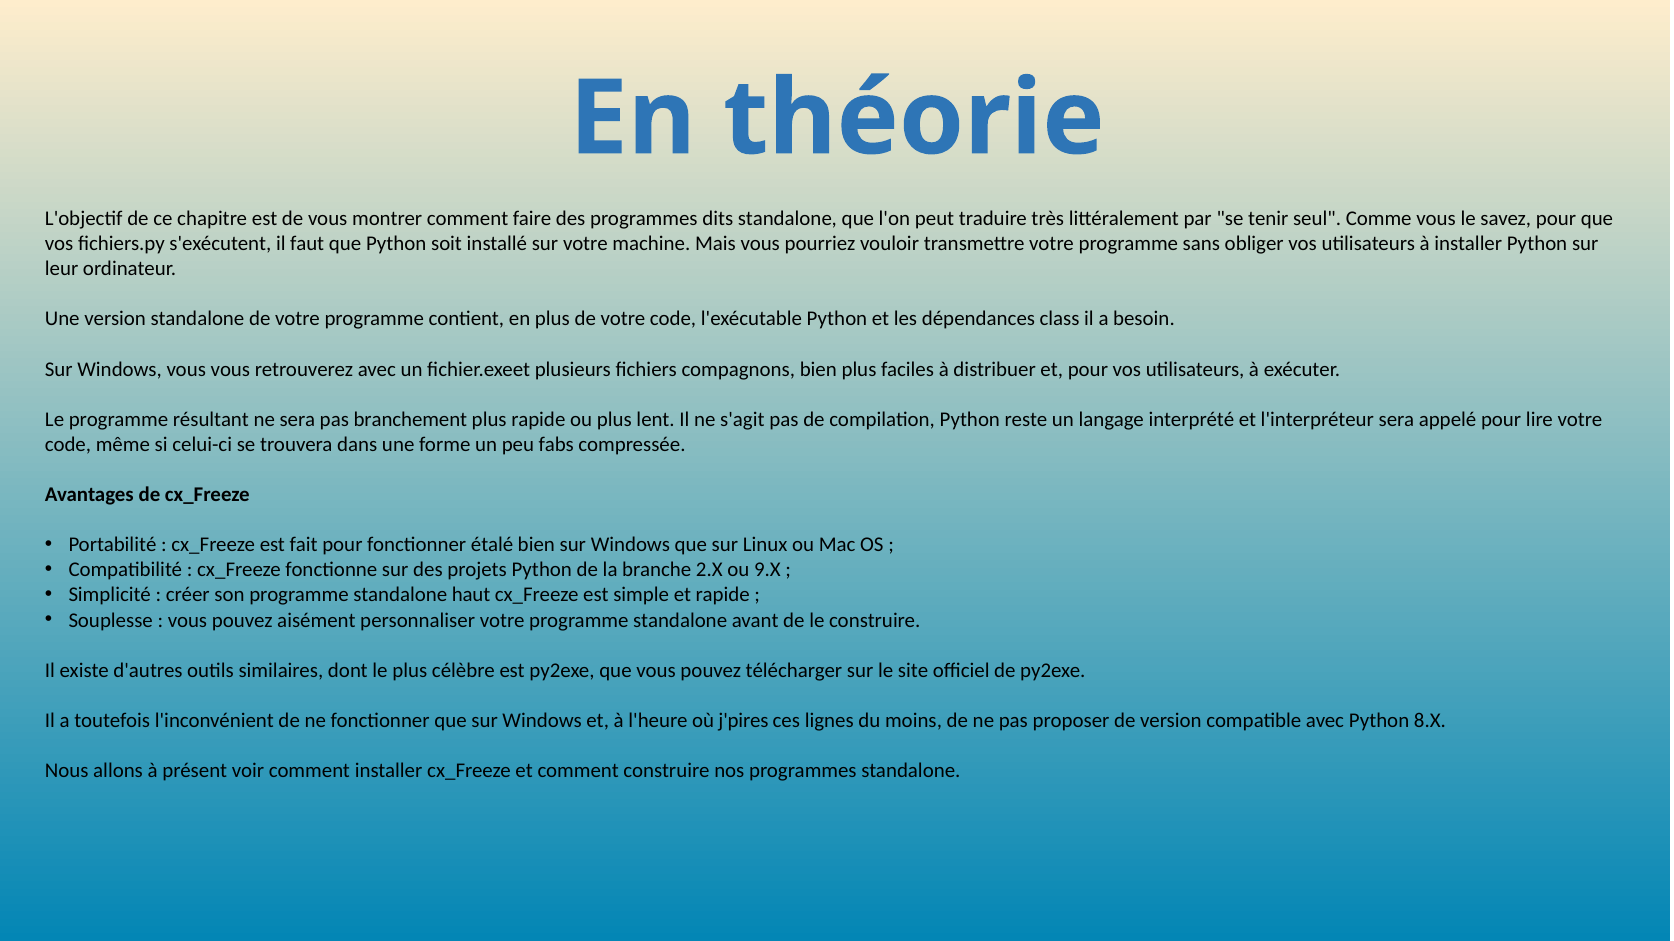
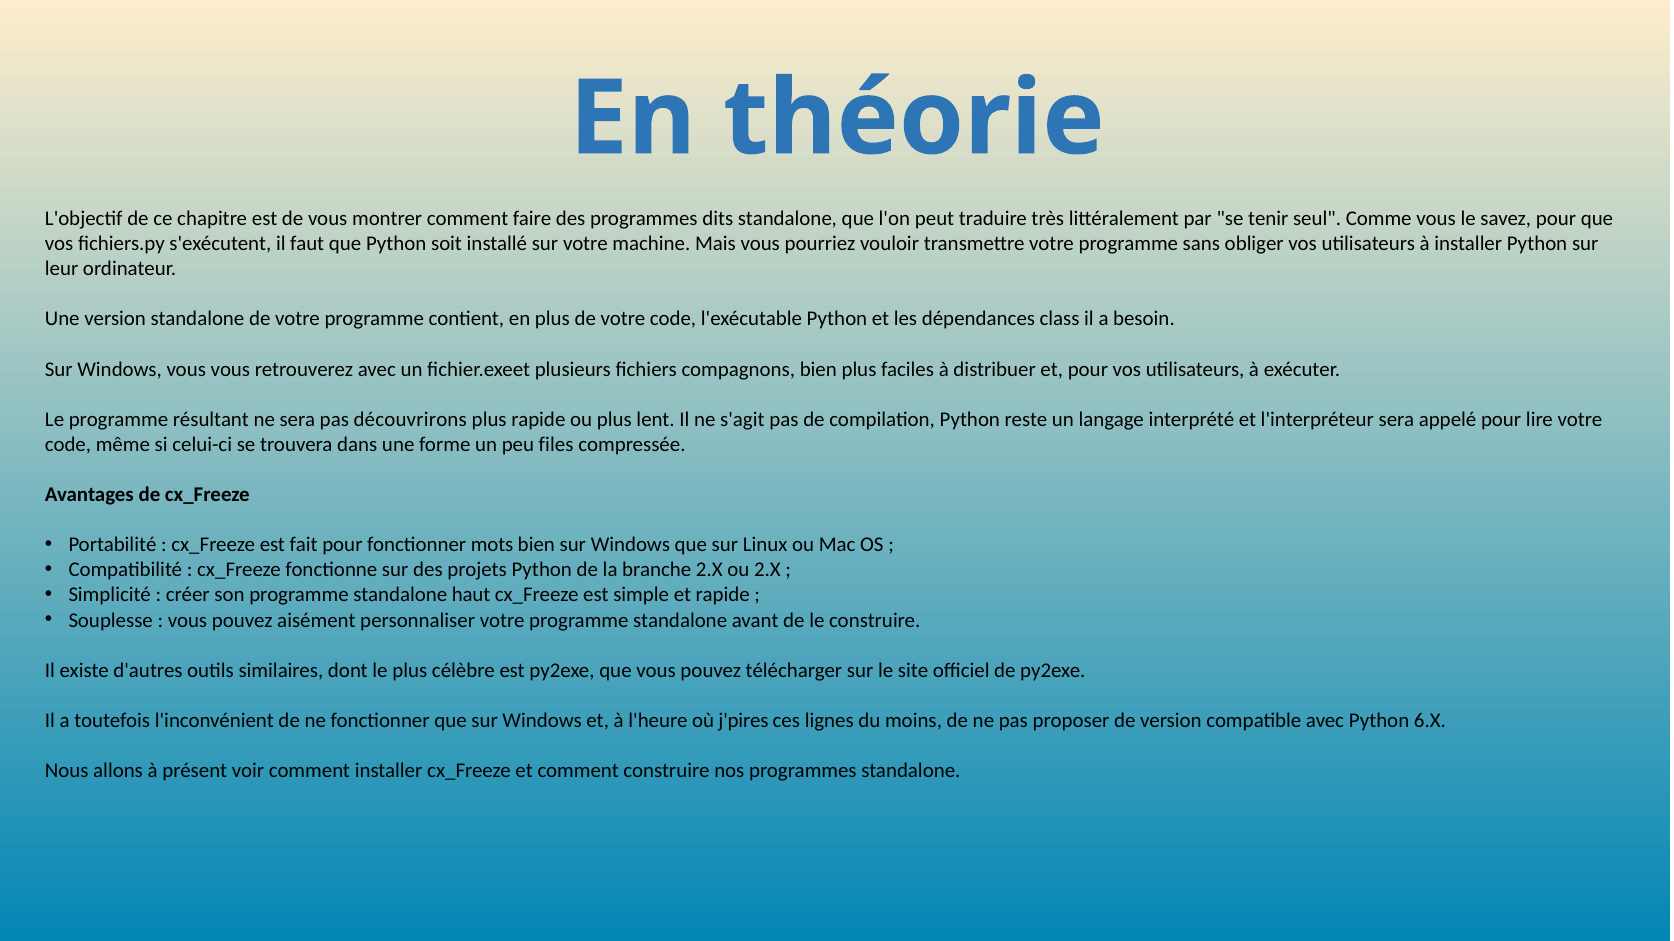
branchement: branchement -> découvrirons (410, 420)
fabs: fabs -> files (556, 445)
étalé: étalé -> mots (492, 545)
ou 9.X: 9.X -> 2.X (767, 570)
8.X: 8.X -> 6.X (1430, 721)
